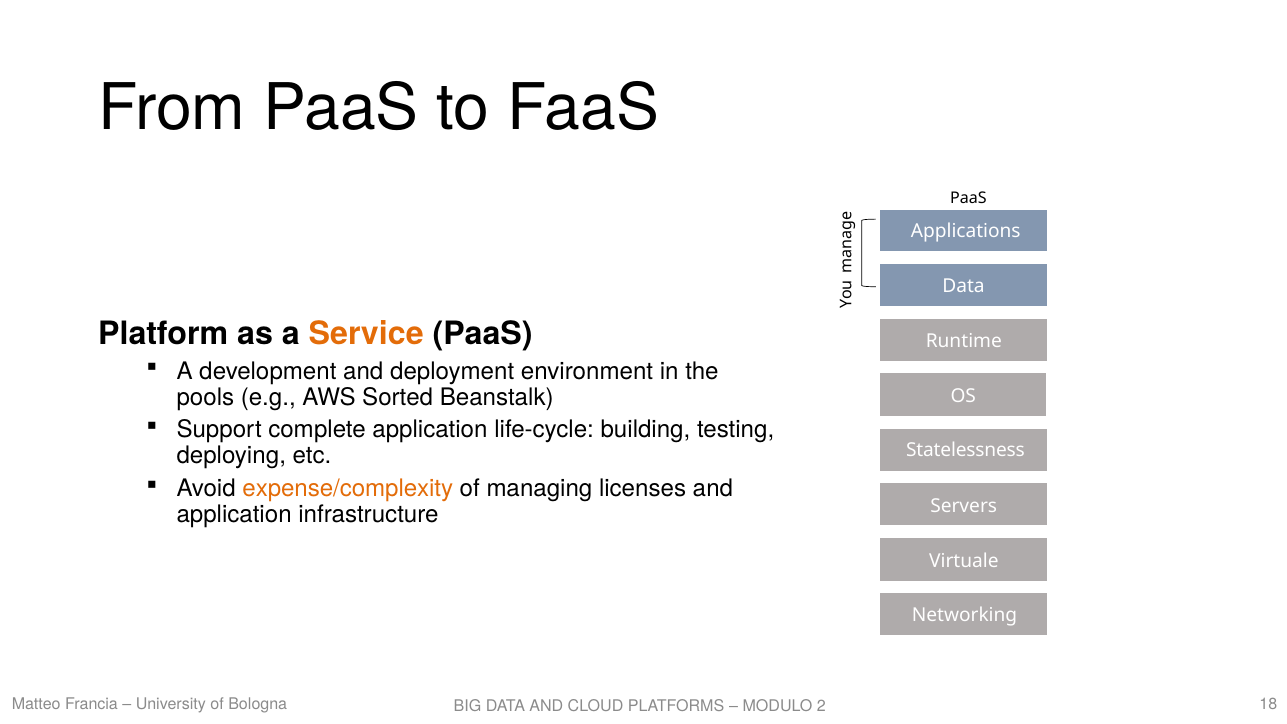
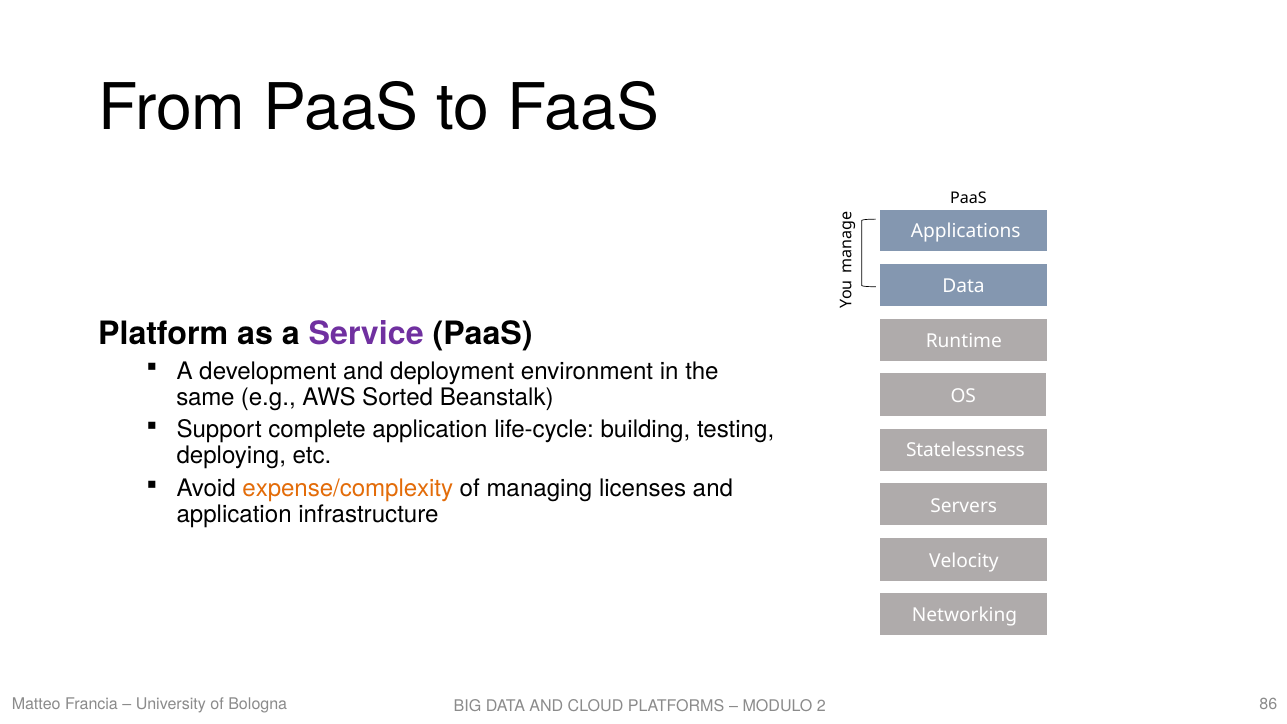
Service colour: orange -> purple (366, 334)
pools: pools -> same (205, 397)
Virtuale: Virtuale -> Velocity (964, 561)
18: 18 -> 86 (1268, 704)
